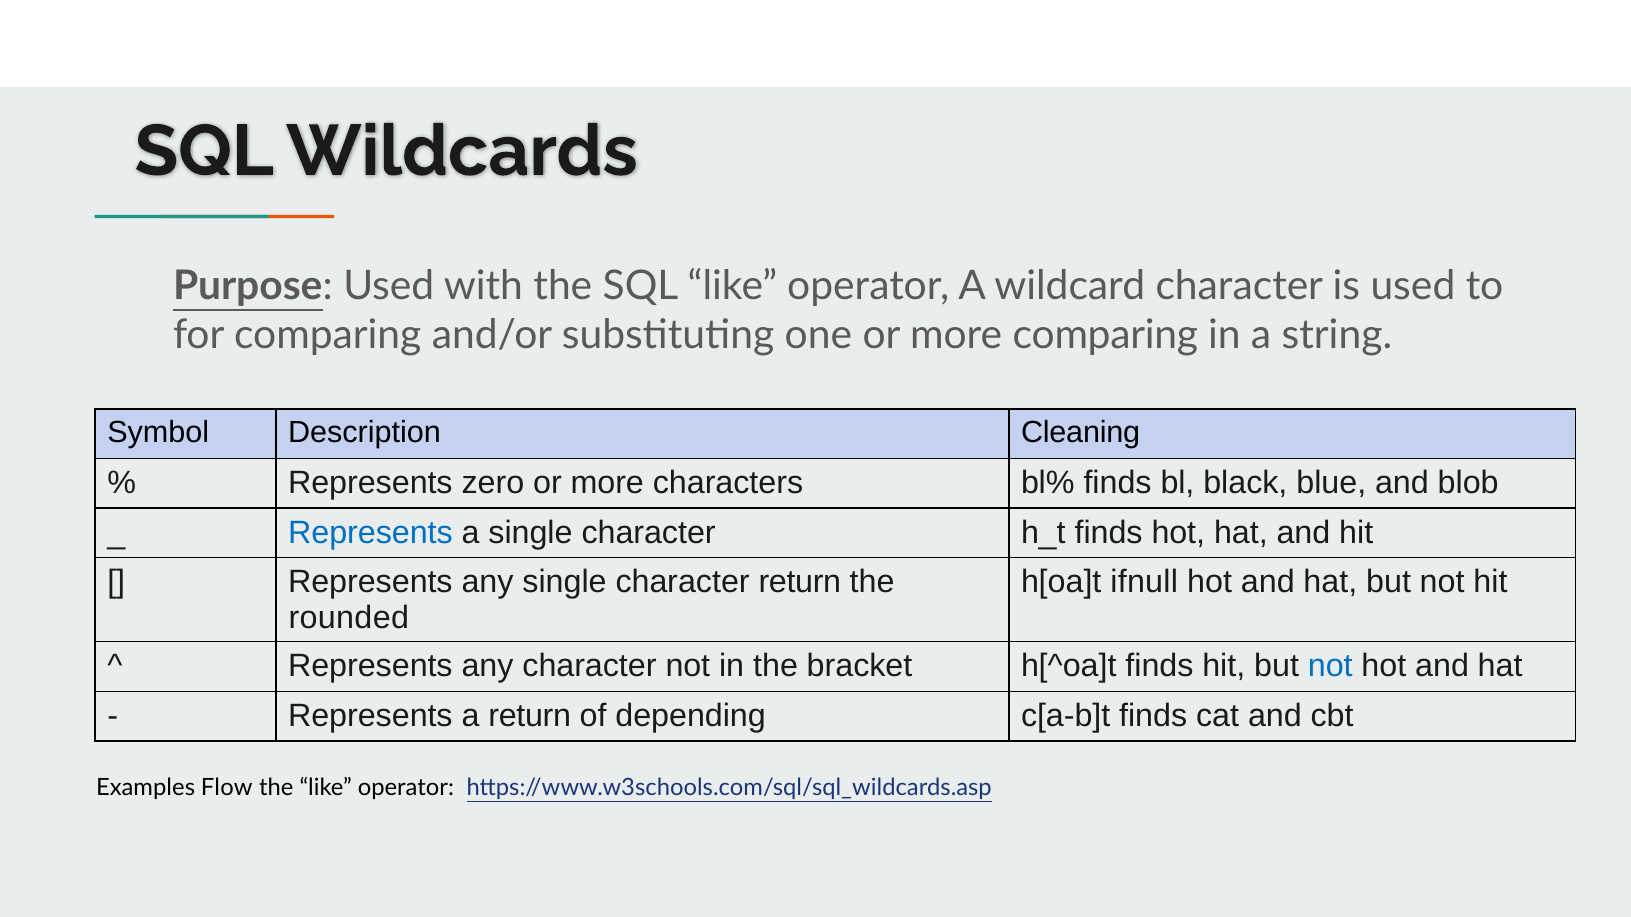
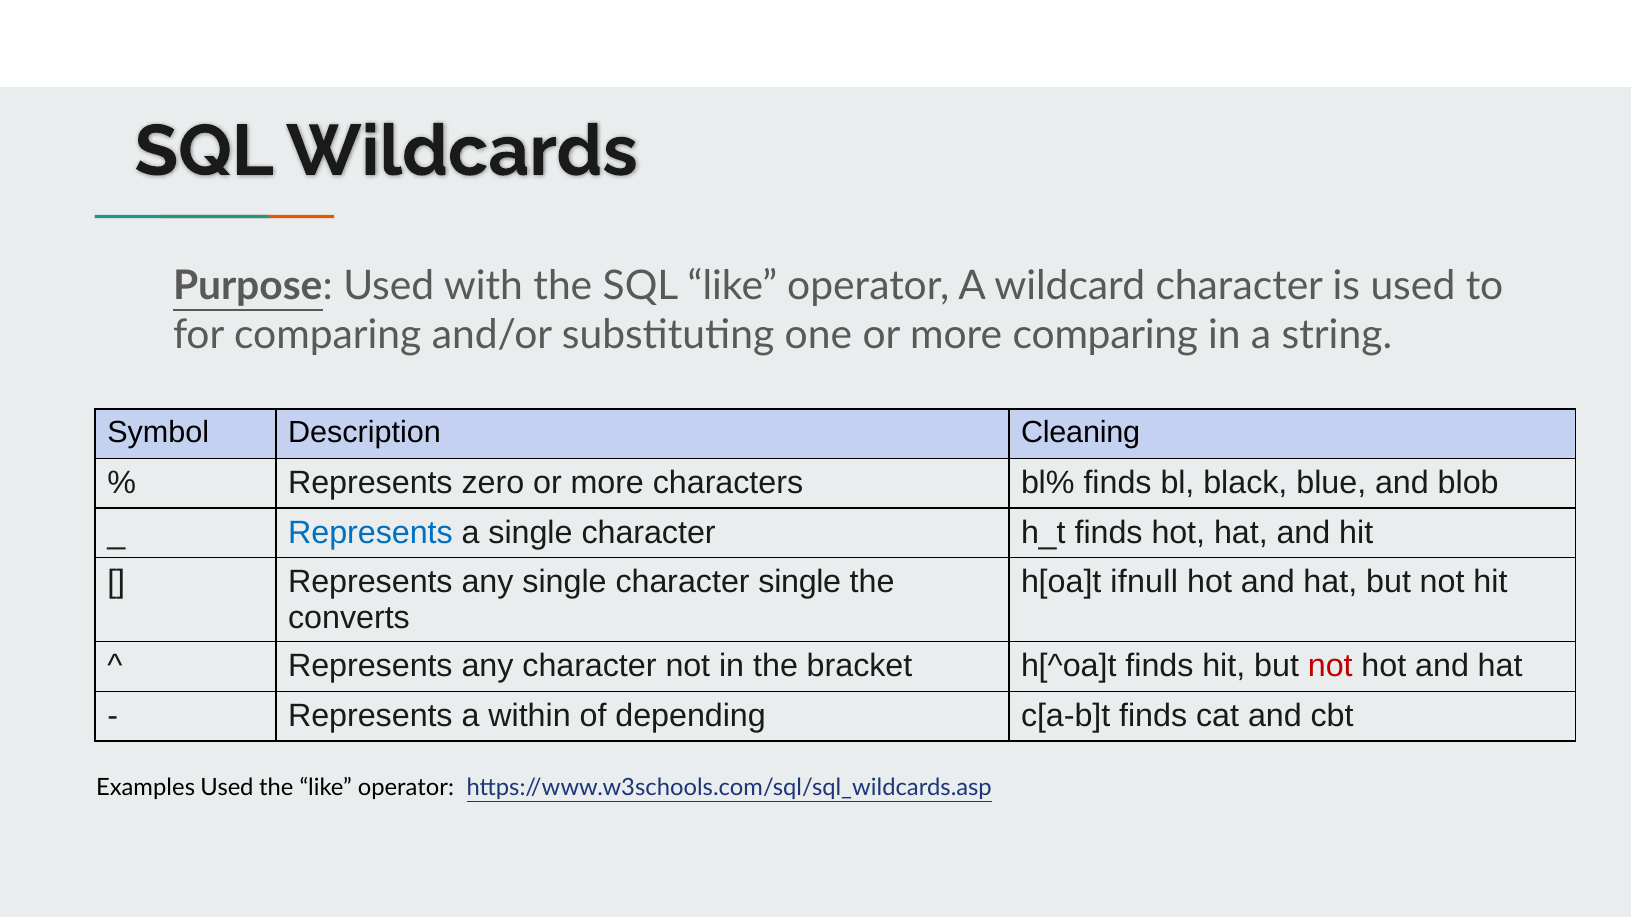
character return: return -> single (800, 583)
rounded: rounded -> converts (349, 618)
not colour: blue -> red (1330, 667)
a return: return -> within (530, 716)
Examples Flow: Flow -> Used (227, 788)
